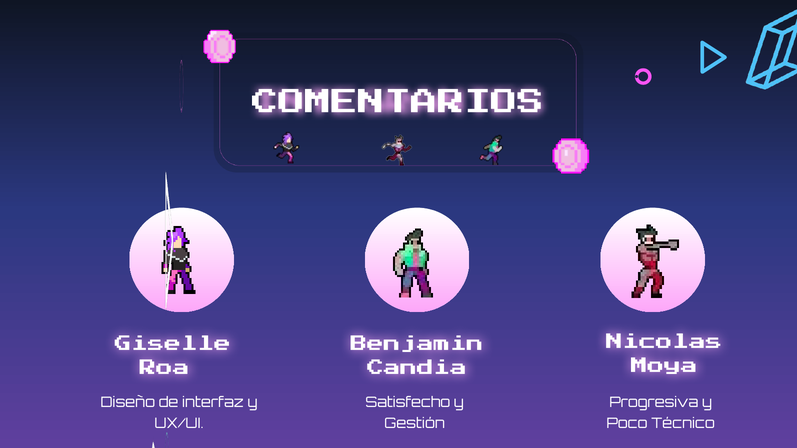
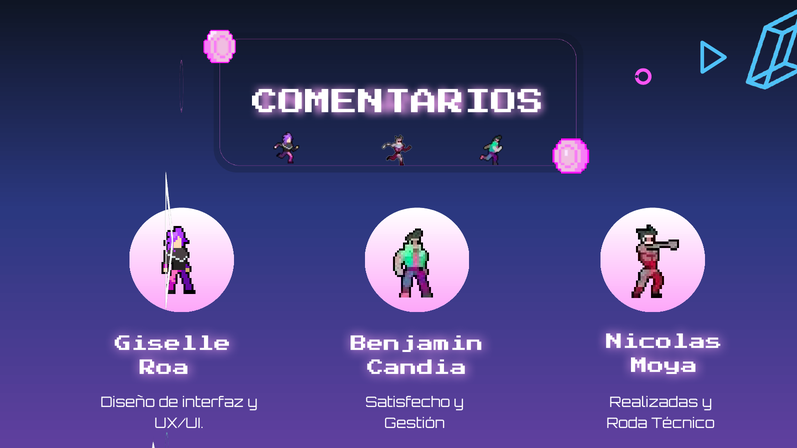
Progresiva: Progresiva -> Realizadas (654, 403)
Poco: Poco -> Roda (627, 424)
